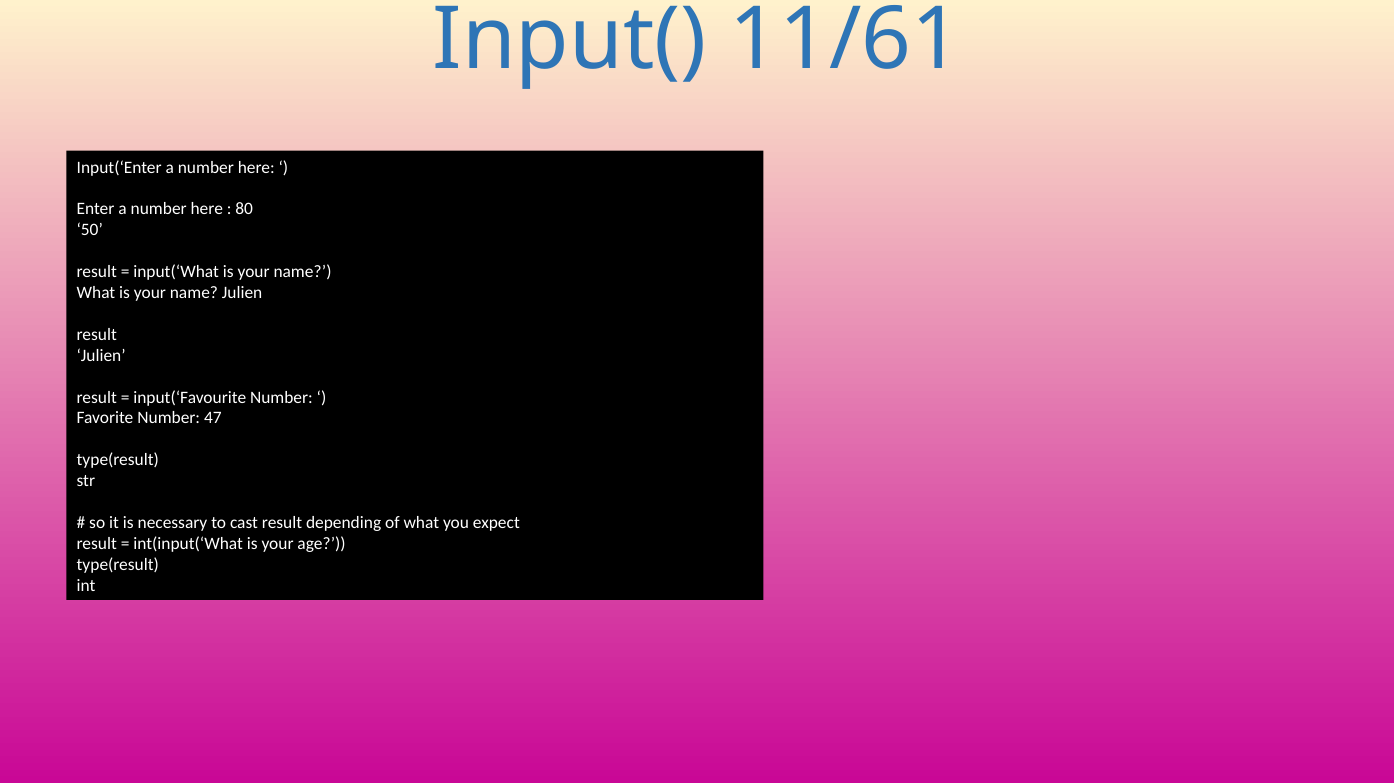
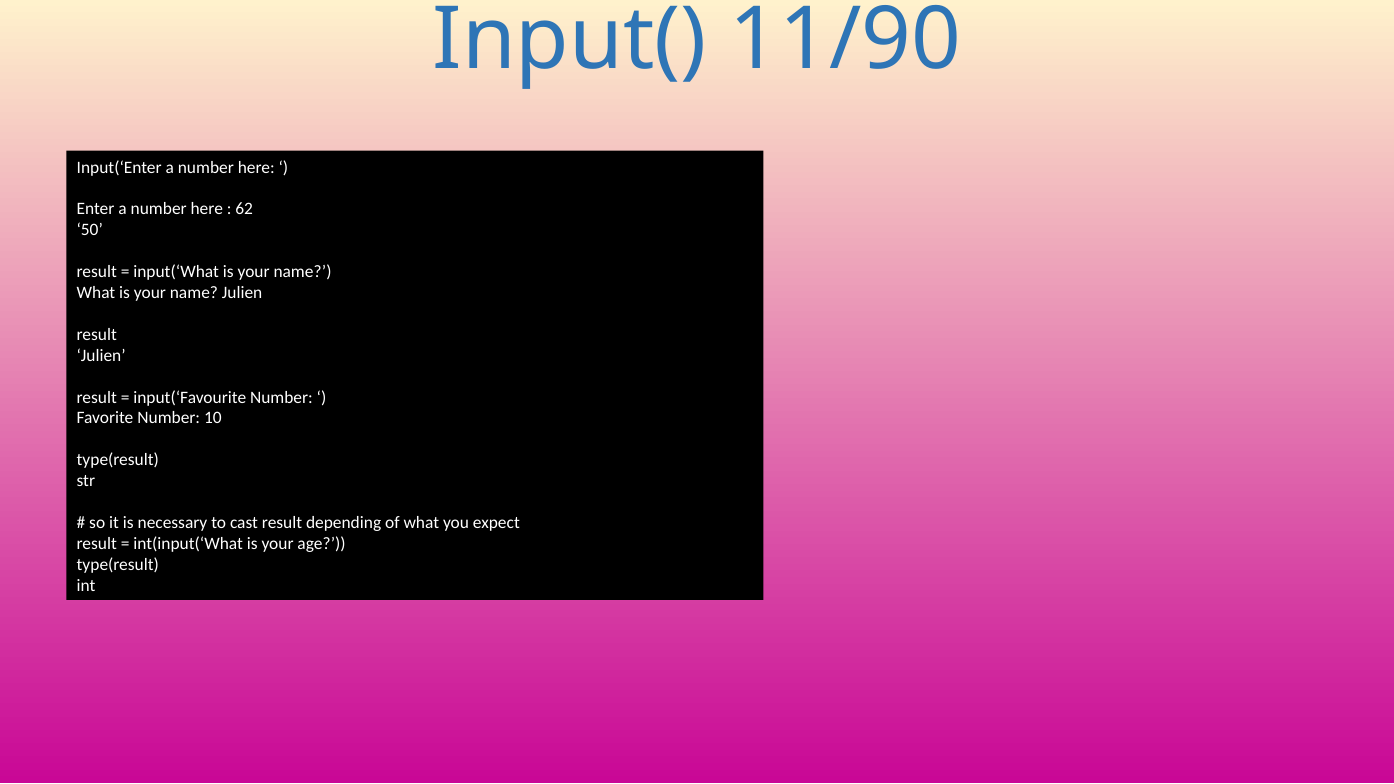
11/61: 11/61 -> 11/90 (846, 40)
80: 80 -> 62 (244, 209)
47: 47 -> 10 (213, 418)
